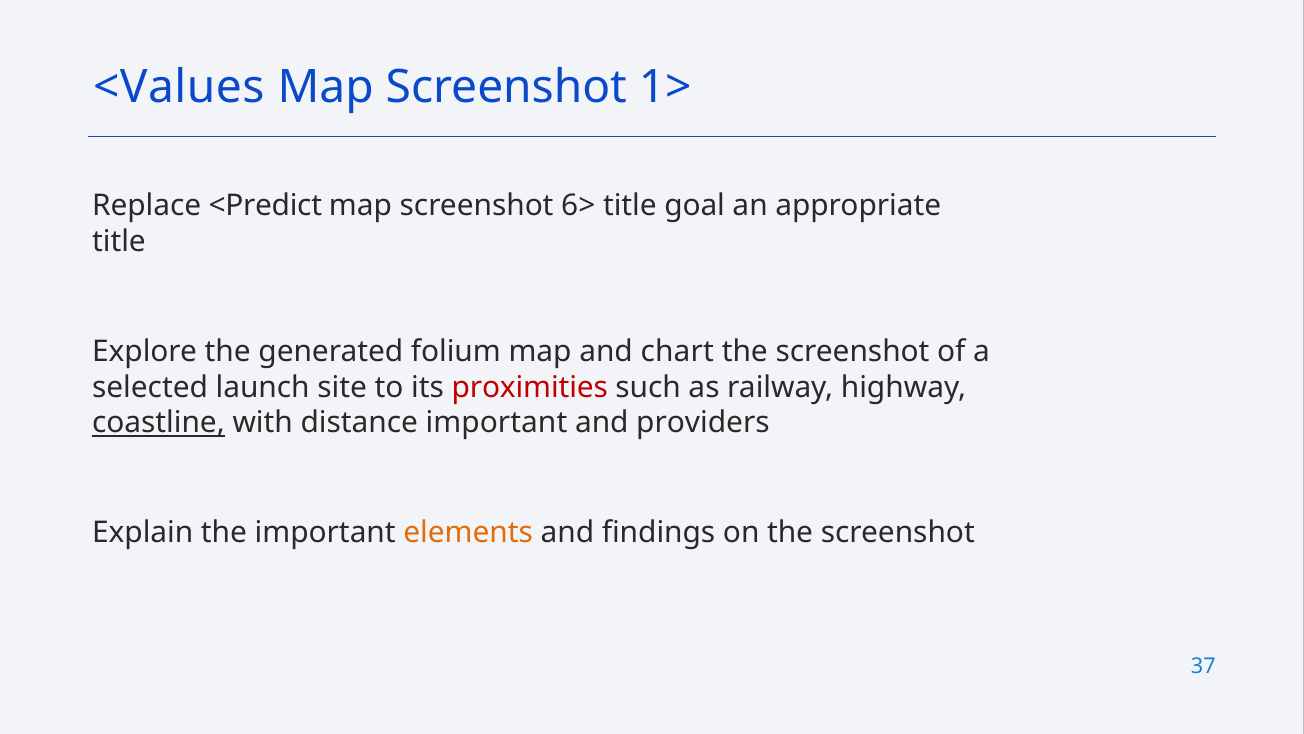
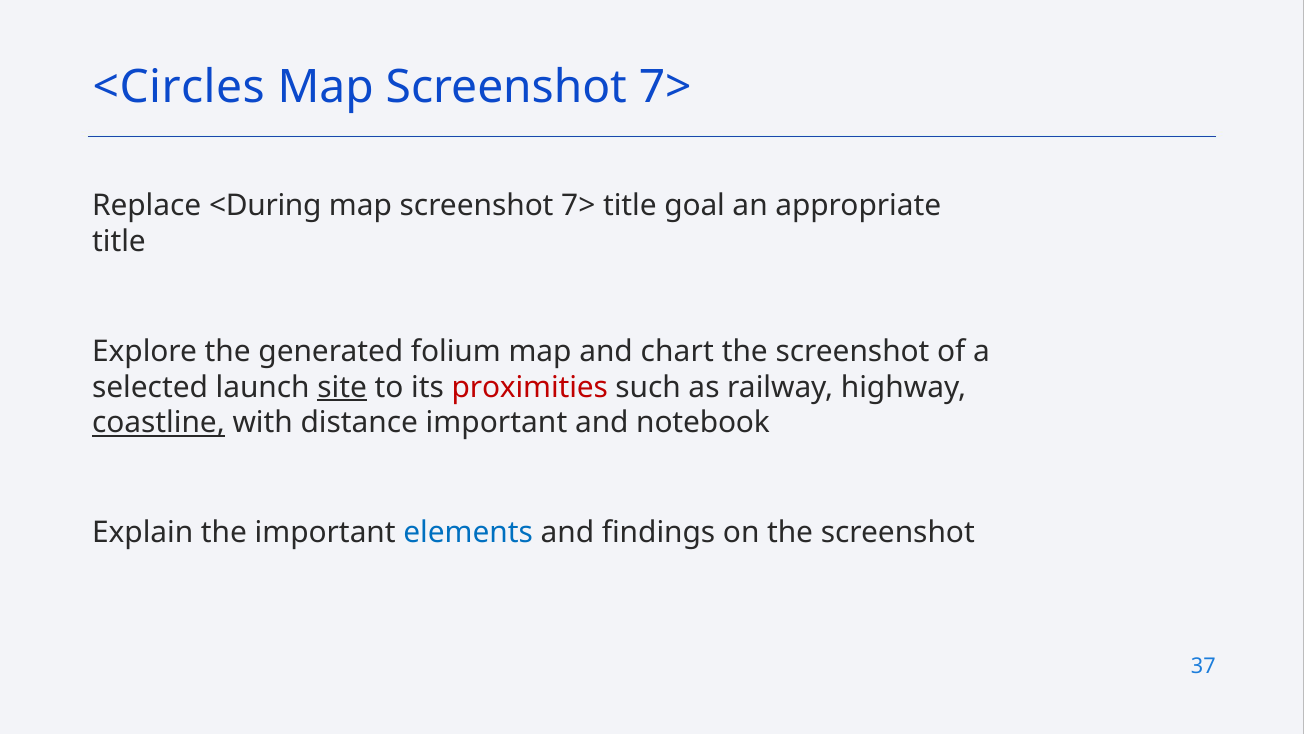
<Values: <Values -> <Circles (179, 87)
1>: 1> -> 7> (665, 87)
<Predict: <Predict -> <During (265, 206)
6>: 6> -> 7> (578, 206)
site underline: none -> present (342, 387)
providers: providers -> notebook (703, 423)
elements colour: orange -> blue (468, 532)
